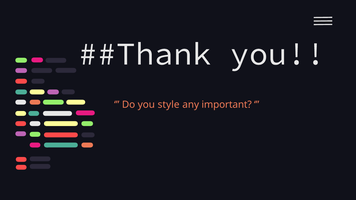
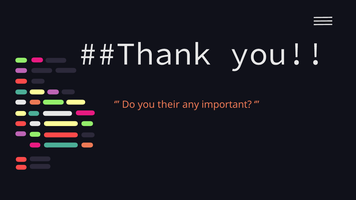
style: style -> their (169, 105)
